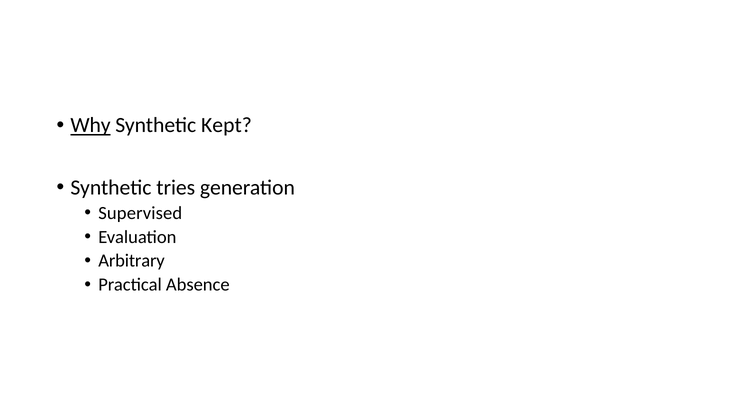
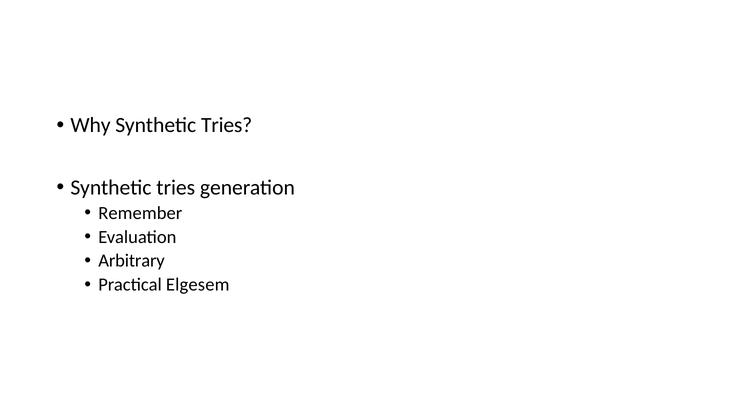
Why underline: present -> none (91, 125)
Kept: Kept -> Tries (227, 125)
Supervised: Supervised -> Remember (140, 213)
Absence: Absence -> Elgesem (198, 285)
